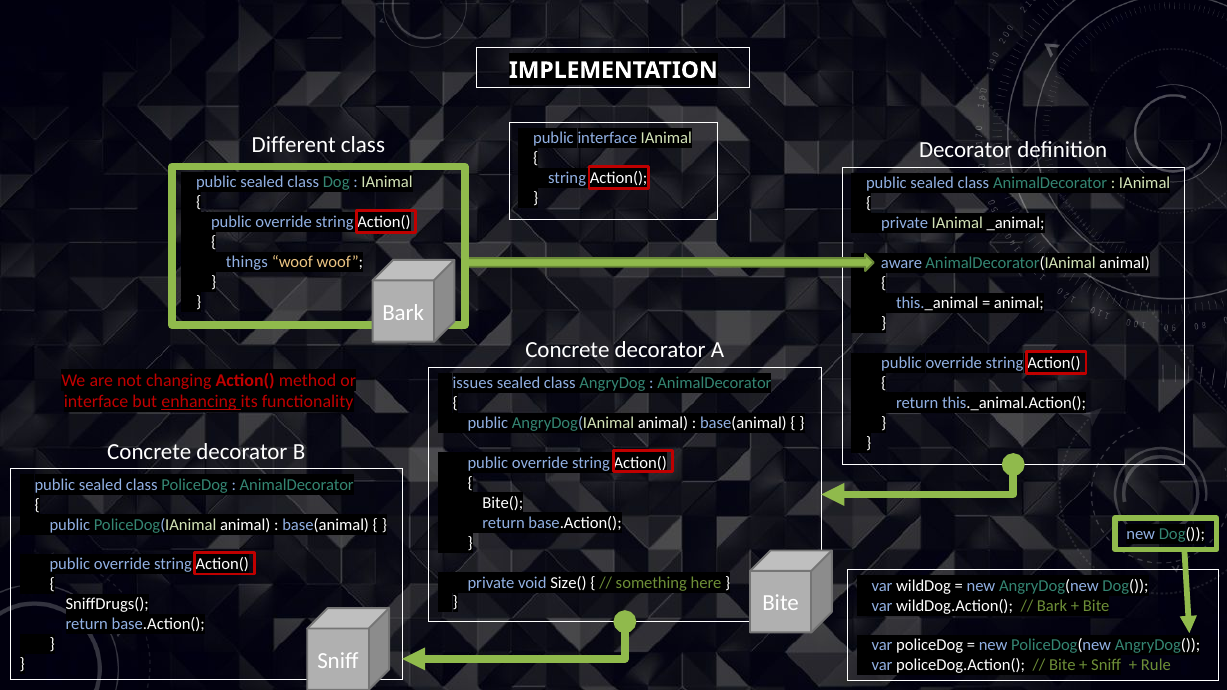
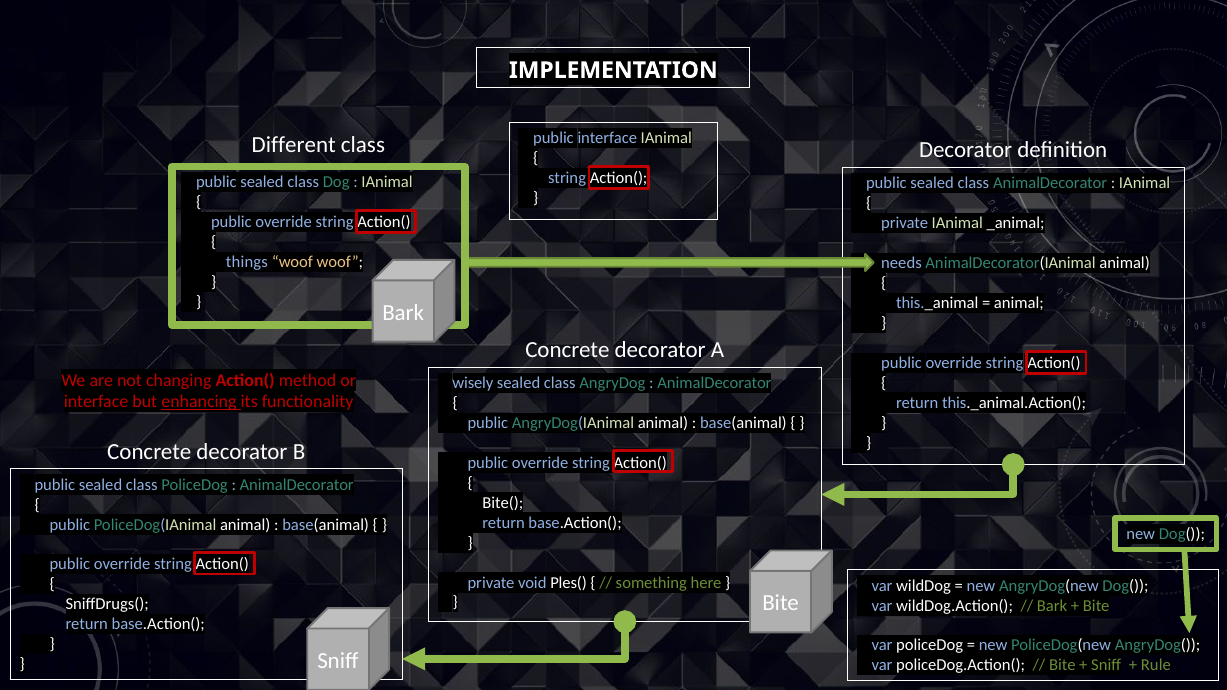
aware: aware -> needs (901, 263)
issues: issues -> wisely (473, 383)
Size(: Size( -> Ples( (569, 583)
